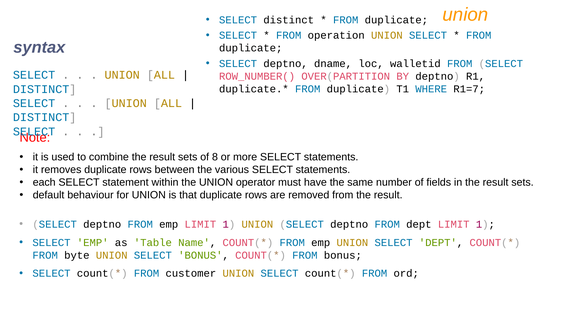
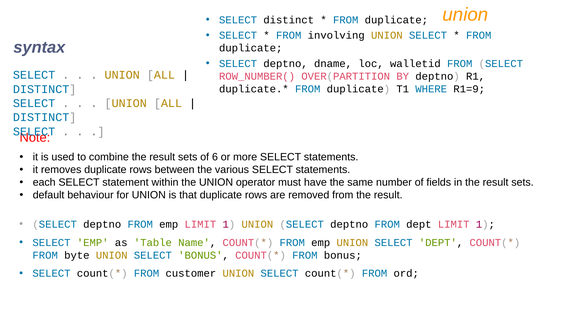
operation: operation -> involving (336, 35)
R1=7: R1=7 -> R1=9 (469, 89)
8: 8 -> 6 (215, 157)
